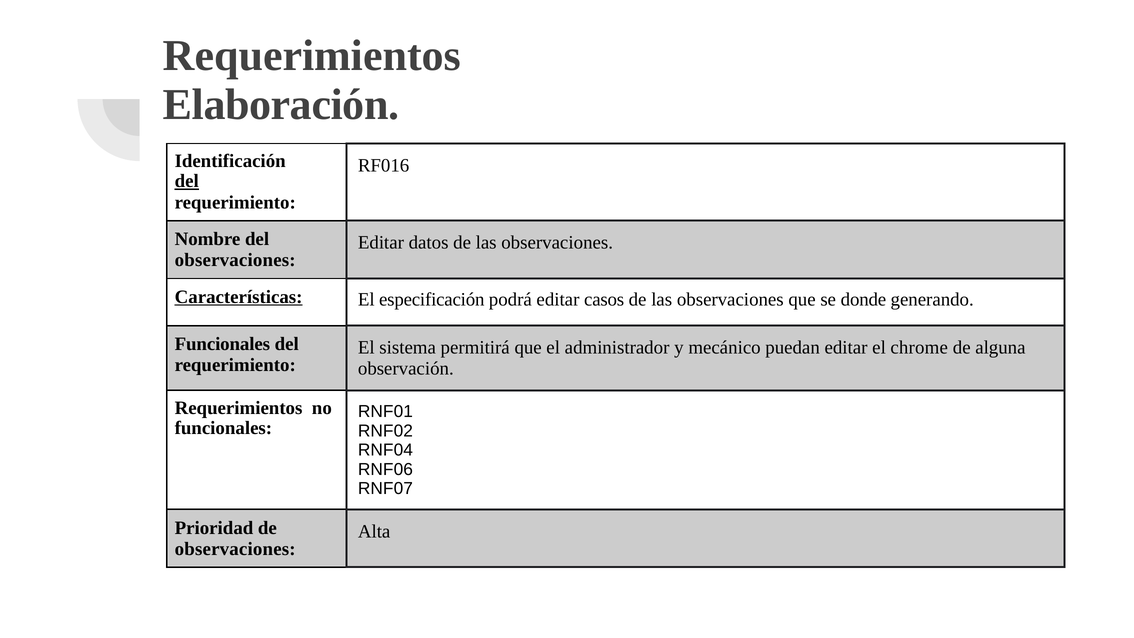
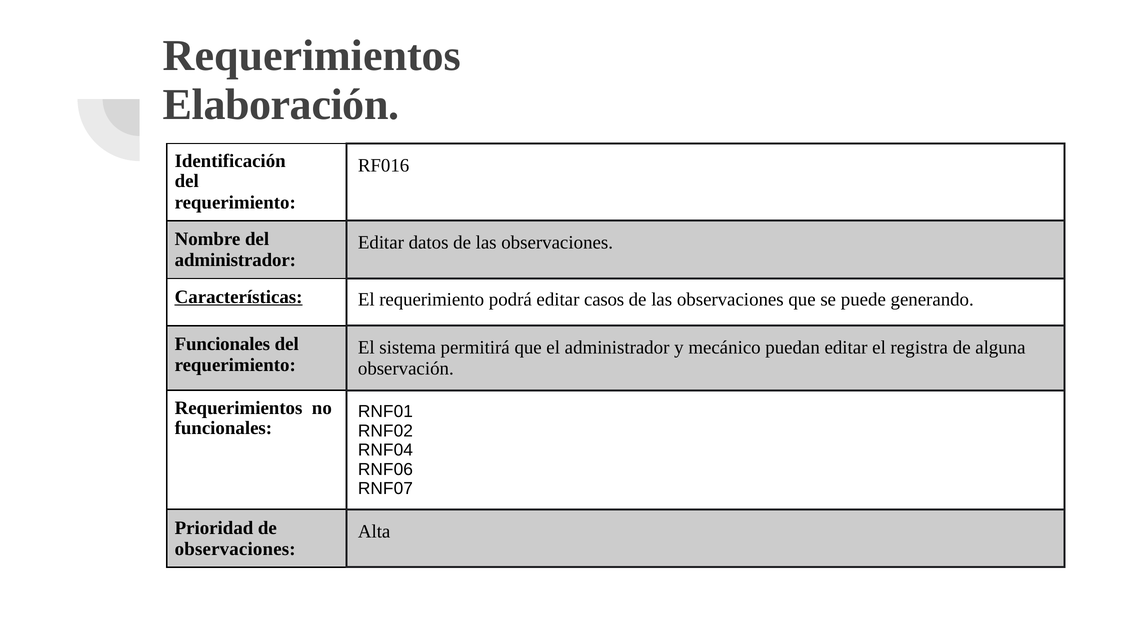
del underline: present -> none (187, 181)
observaciones: observaciones -> administrador (235, 260)
El especificación: especificación -> requerimiento (432, 299)
donde: donde -> puede (863, 299)
chrome: chrome -> registra (919, 348)
